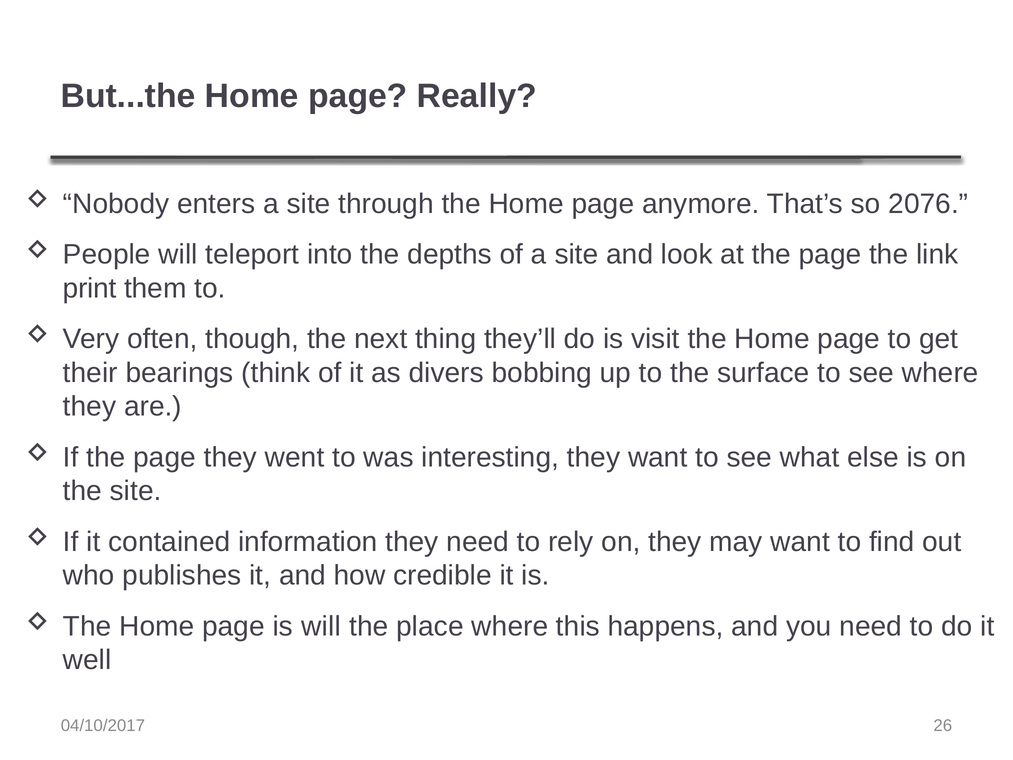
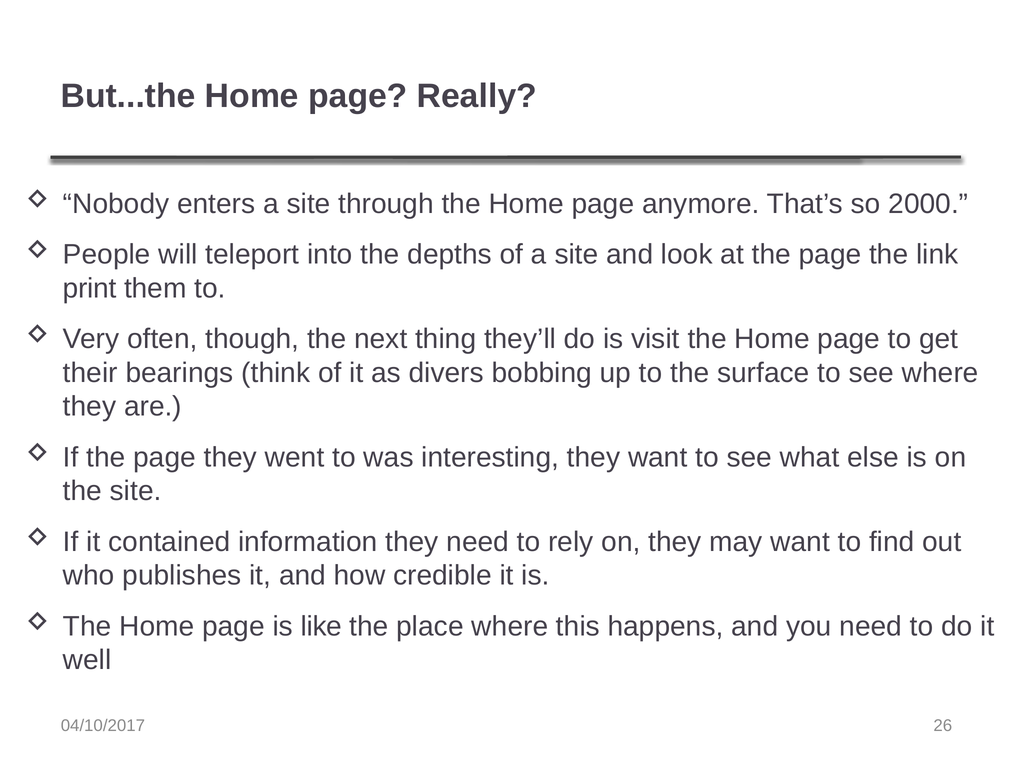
2076: 2076 -> 2000 (928, 204)
is will: will -> like (321, 626)
